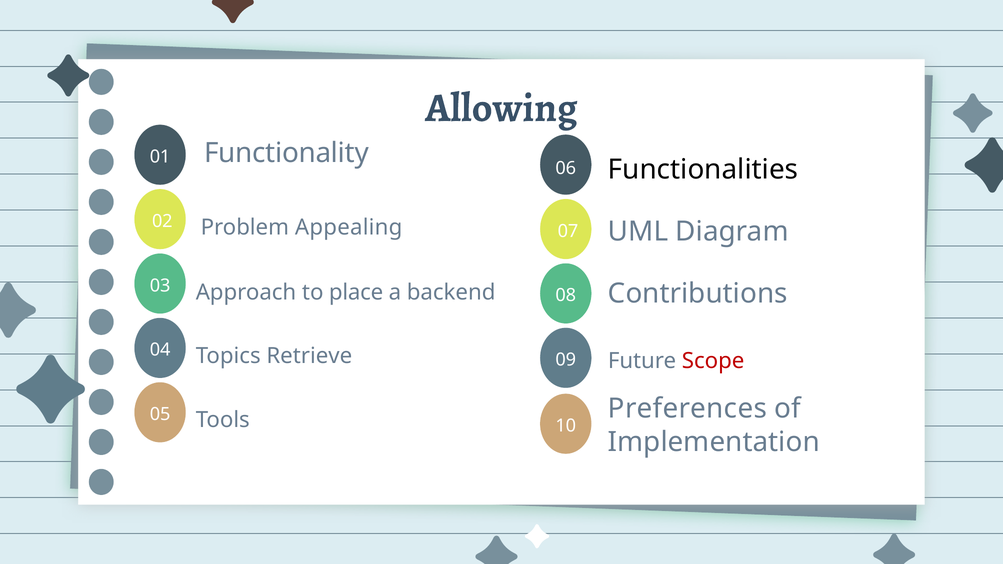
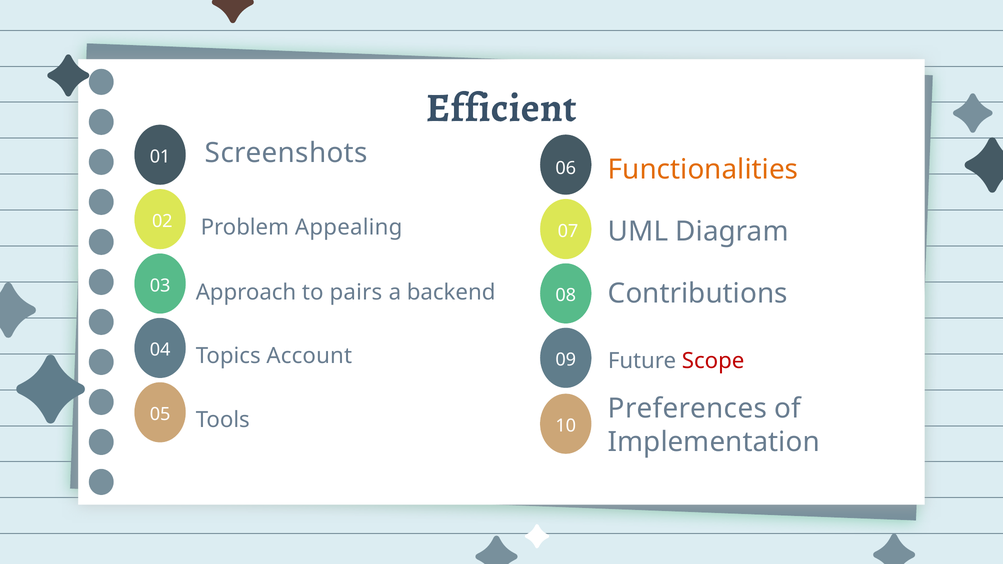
Allowing: Allowing -> Efficient (501, 108)
Functionality: Functionality -> Screenshots (286, 153)
Functionalities colour: black -> orange (703, 169)
place: place -> pairs (356, 292)
Retrieve: Retrieve -> Account (309, 356)
